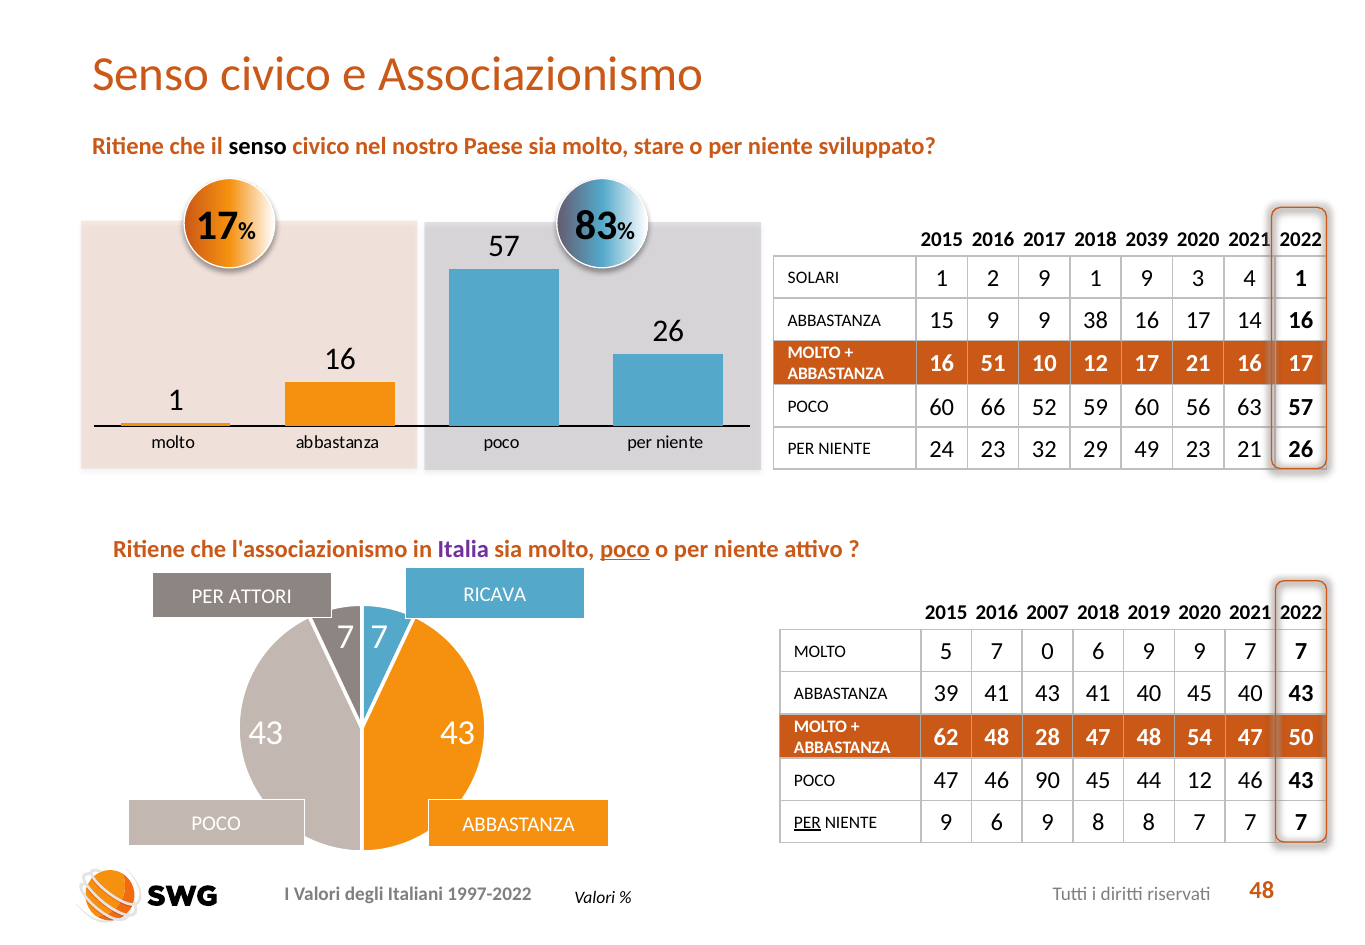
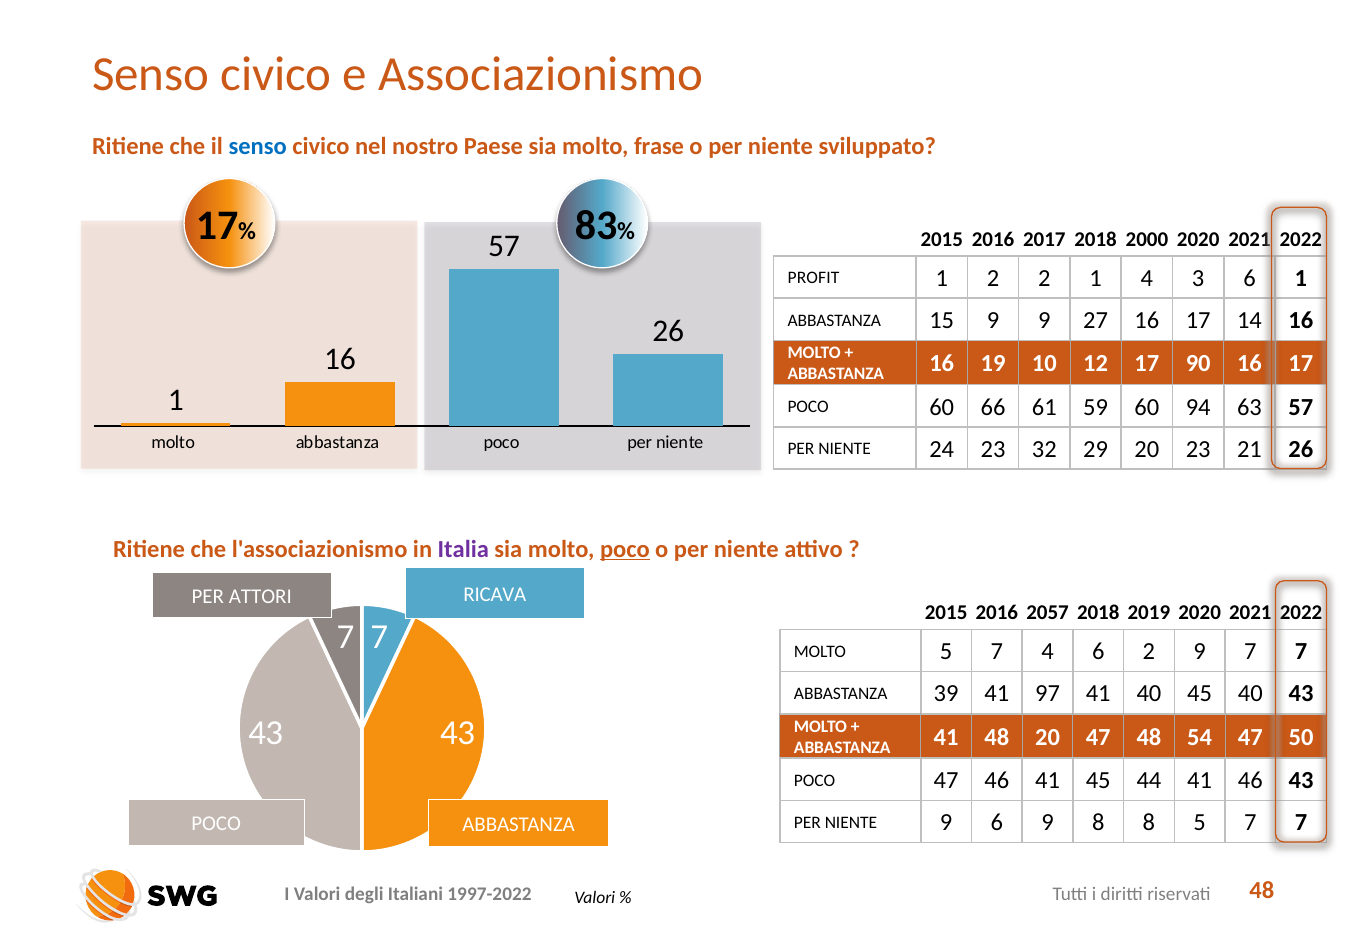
senso colour: black -> blue (258, 147)
stare: stare -> frase (659, 147)
2039: 2039 -> 2000 (1147, 239)
SOLARI: SOLARI -> PROFIT (813, 278)
2 9: 9 -> 2 (1044, 278)
1 9: 9 -> 4 (1147, 278)
3 4: 4 -> 6 (1249, 278)
38: 38 -> 27 (1096, 320)
51: 51 -> 19 (993, 364)
17 21: 21 -> 90 (1198, 364)
52: 52 -> 61 (1044, 407)
56: 56 -> 94 (1198, 407)
29 49: 49 -> 20 (1147, 449)
2007: 2007 -> 2057 (1048, 613)
7 0: 0 -> 4 (1048, 652)
9: 9 -> 2 (1149, 652)
41 43: 43 -> 97 (1048, 694)
ABBASTANZA 62: 62 -> 41 (946, 737)
48 28: 28 -> 20 (1048, 737)
46 90: 90 -> 41 (1048, 780)
44 12: 12 -> 41 (1200, 780)
PER underline: present -> none (807, 822)
8 7: 7 -> 5 (1200, 823)
